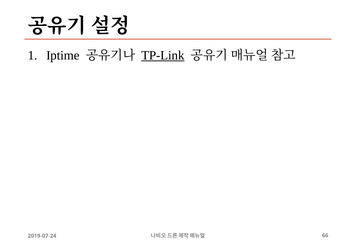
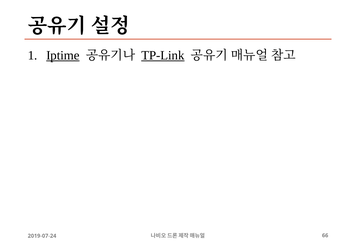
Iptime underline: none -> present (63, 55)
